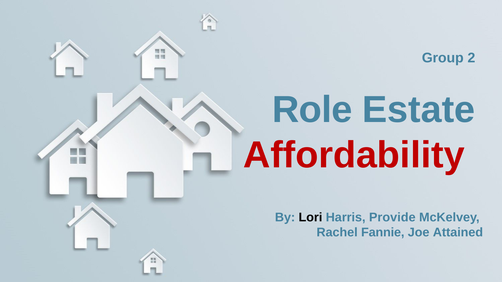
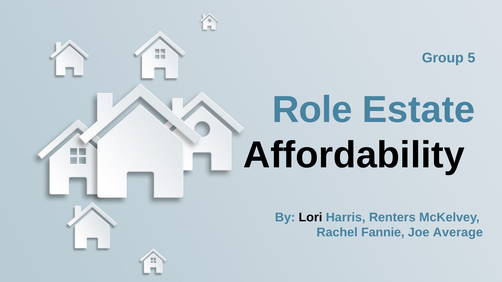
2: 2 -> 5 (471, 58)
Affordability colour: red -> black (354, 155)
Provide: Provide -> Renters (392, 218)
Attained: Attained -> Average (458, 233)
